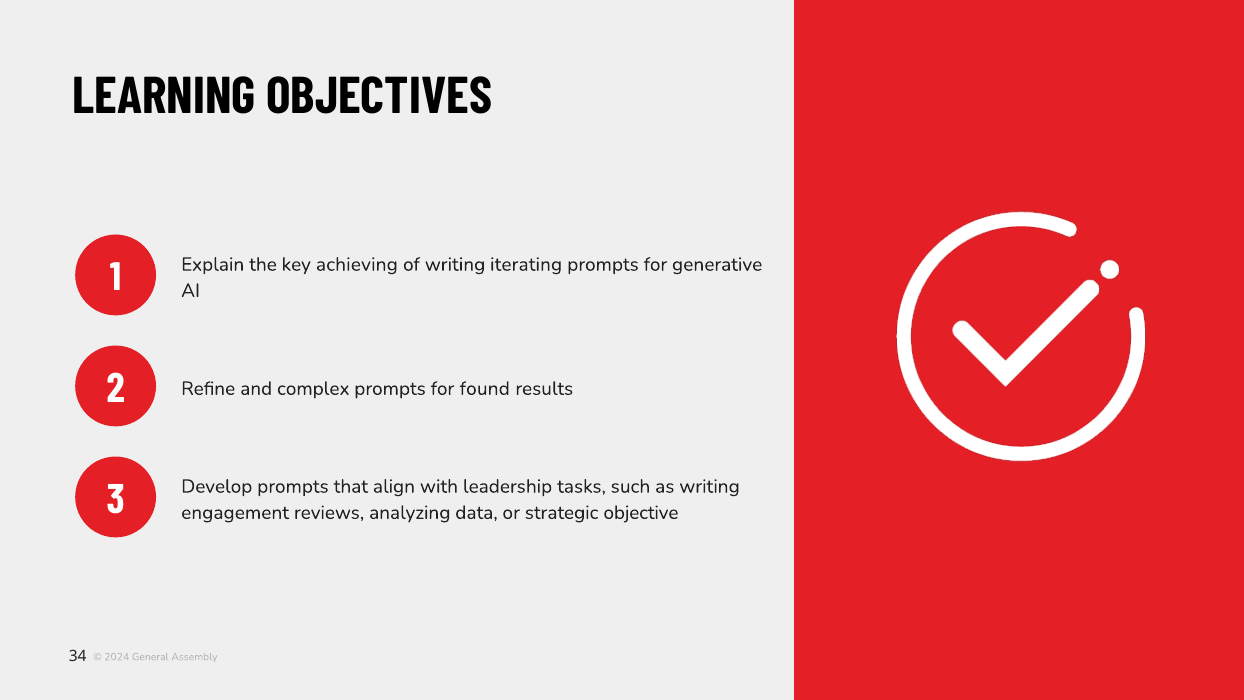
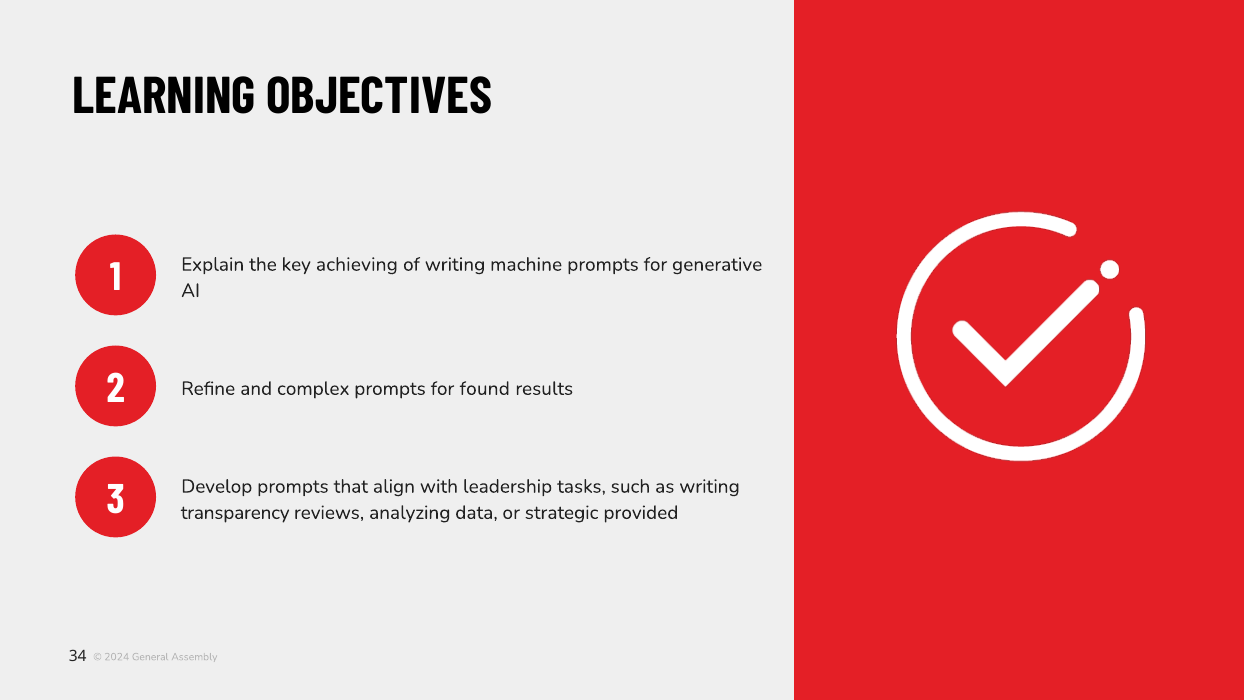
iterating: iterating -> machine (526, 264)
engagement: engagement -> transparency (235, 512)
objective: objective -> provided (641, 512)
